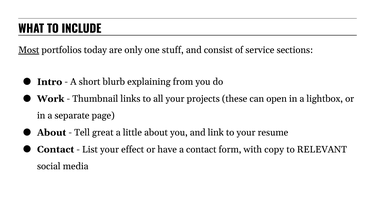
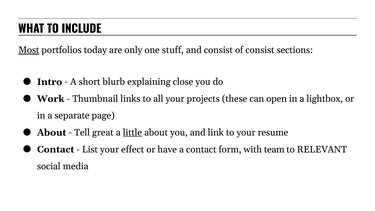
of service: service -> consist (260, 50)
from: from -> close (183, 82)
little underline: none -> present (132, 132)
copy: copy -> team (274, 149)
